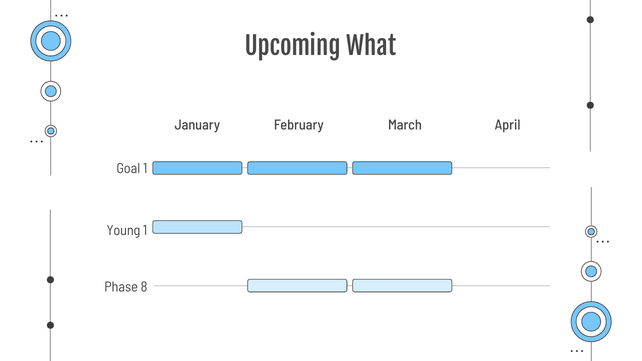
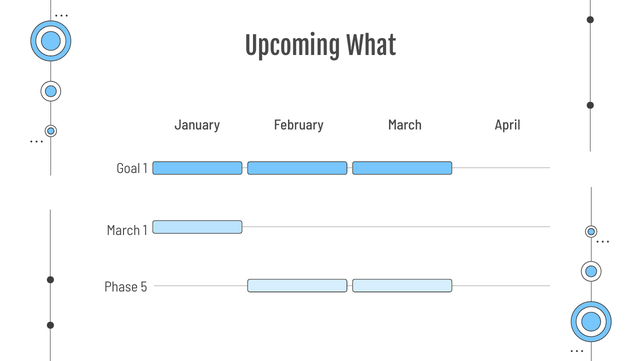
Young: Young -> March (123, 231)
8: 8 -> 5 (144, 287)
